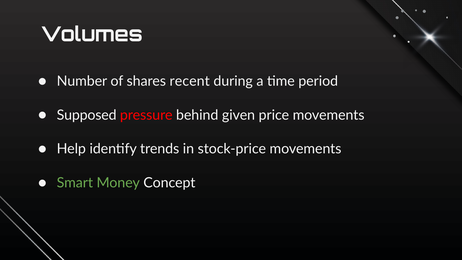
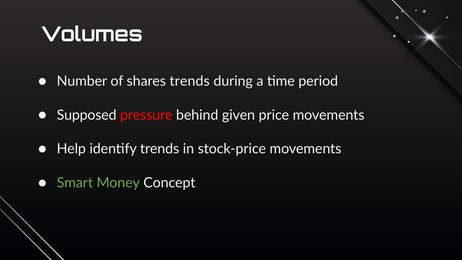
shares recent: recent -> trends (190, 81)
